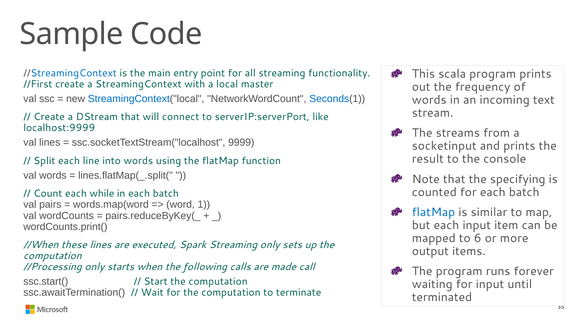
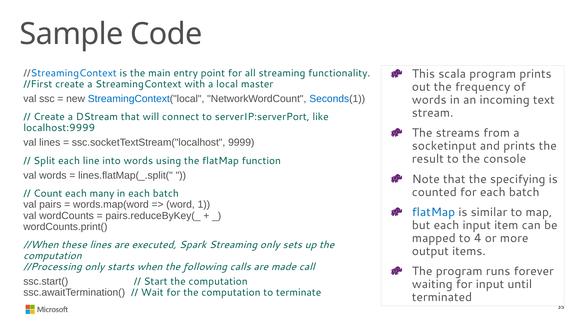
while: while -> many (102, 194)
6: 6 -> 4 (478, 239)
